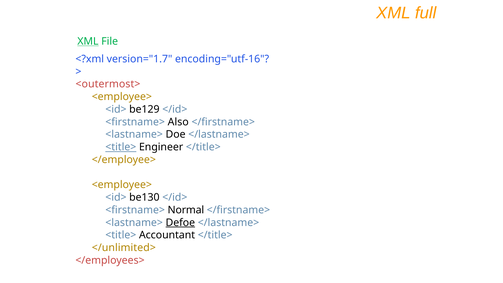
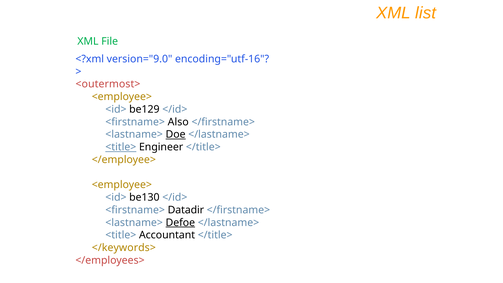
full: full -> list (426, 13)
XML underline: present -> none (88, 41)
version="1.7: version="1.7 -> version="9.0 (140, 59)
Doe underline: none -> present (176, 134)
Normal: Normal -> Datadir (186, 210)
</unlimited>: </unlimited> -> </keywords> (124, 248)
